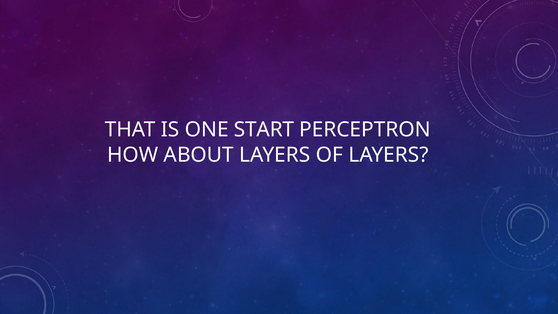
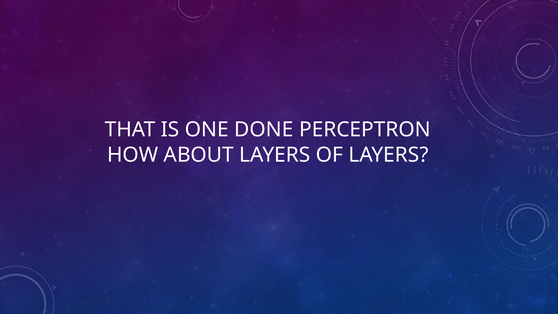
START: START -> DONE (264, 130)
